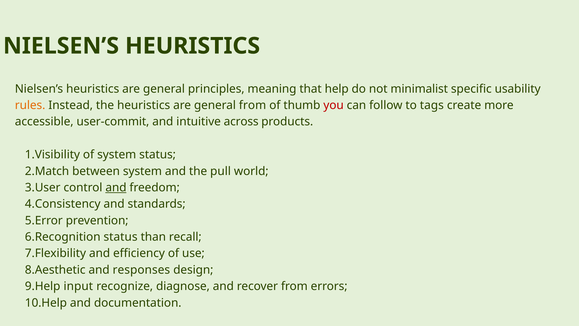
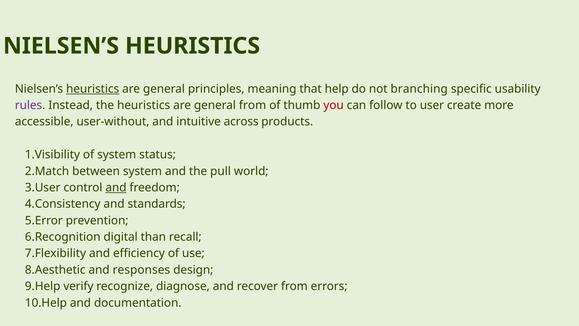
heuristics underline: none -> present (93, 89)
minimalist: minimalist -> branching (419, 89)
rules colour: orange -> purple (30, 105)
tags: tags -> user (432, 105)
user-commit: user-commit -> user-without (113, 122)
status: status -> digital (121, 237)
input: input -> verify (78, 286)
